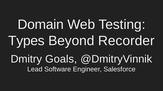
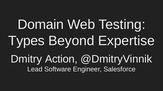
Recorder: Recorder -> Expertise (126, 41)
Goals: Goals -> Action (61, 59)
